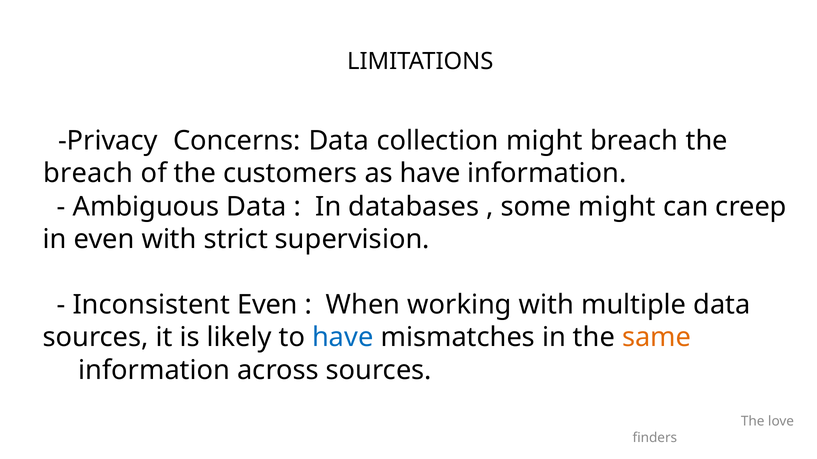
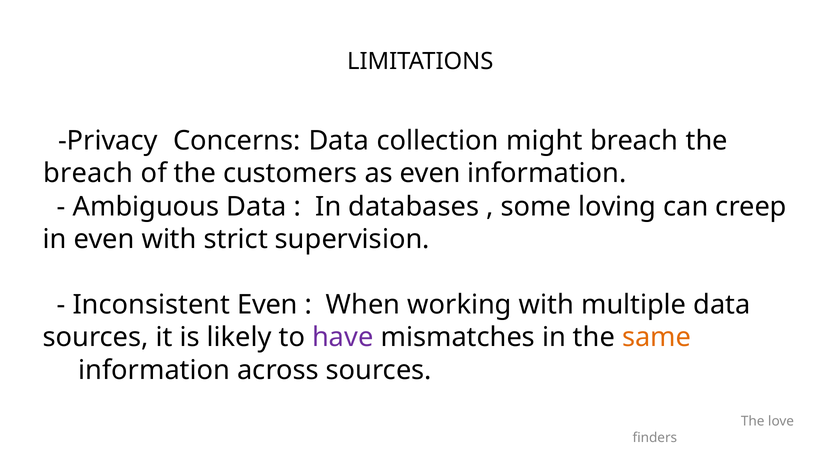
as have: have -> even (430, 173)
some might: might -> loving (617, 207)
have colour: blue -> purple (343, 338)
